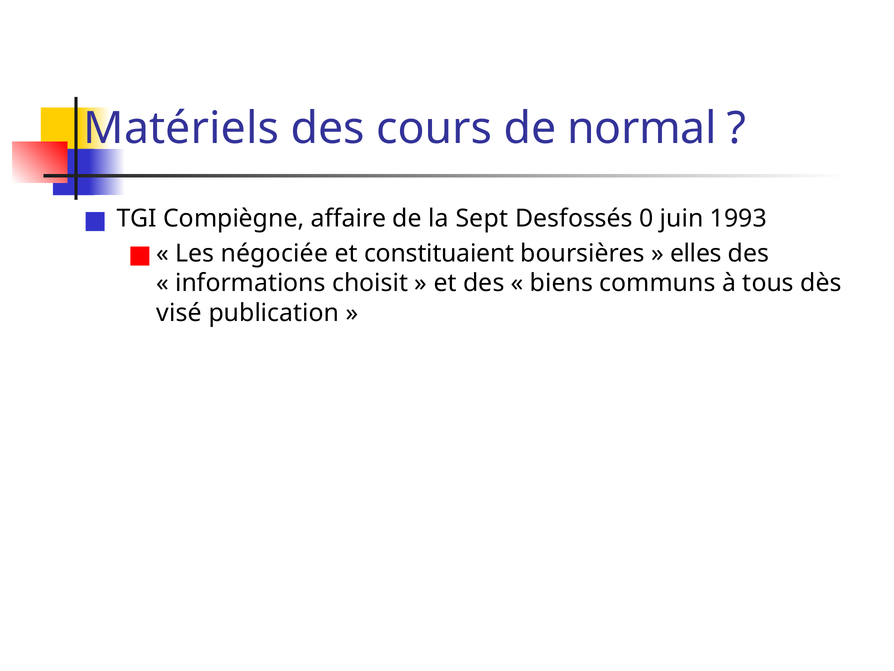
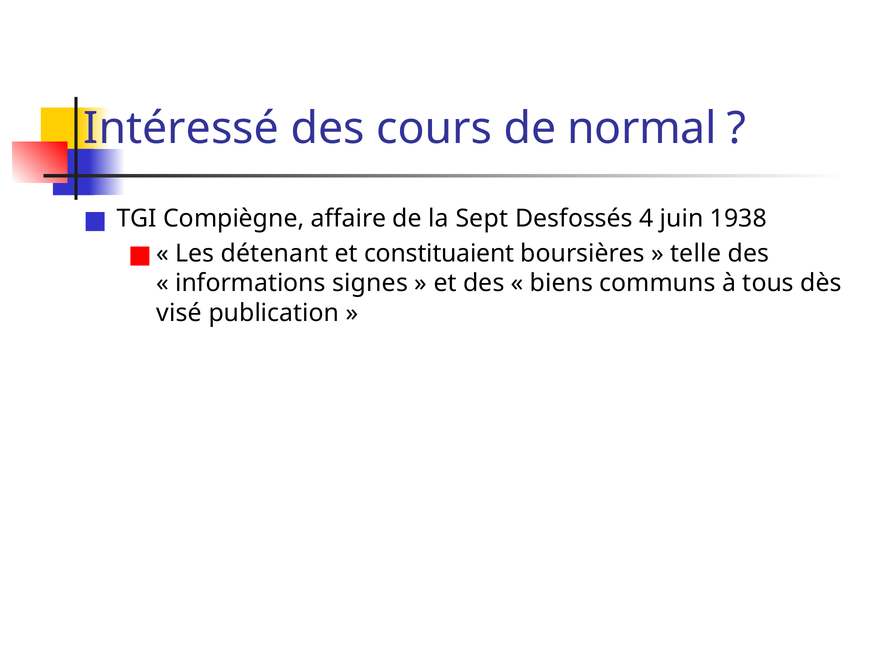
Matériels: Matériels -> Intéressé (181, 128)
0: 0 -> 4 (646, 218)
1993: 1993 -> 1938 (738, 218)
négociée: négociée -> détenant (274, 253)
elles: elles -> telle (696, 253)
choisit: choisit -> signes (370, 283)
